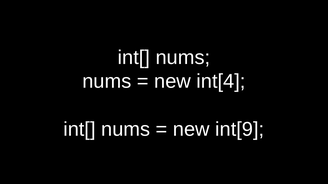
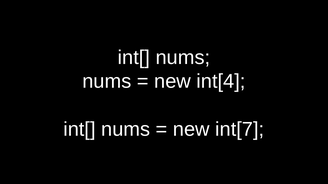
int[9: int[9 -> int[7 (240, 130)
